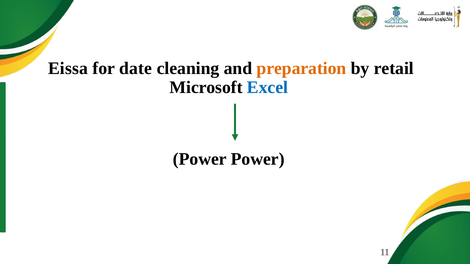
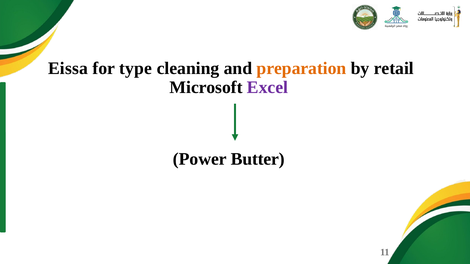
date: date -> type (136, 69)
Excel colour: blue -> purple (268, 88)
Power Power: Power -> Butter (258, 159)
